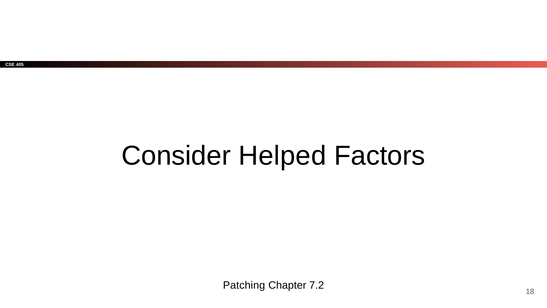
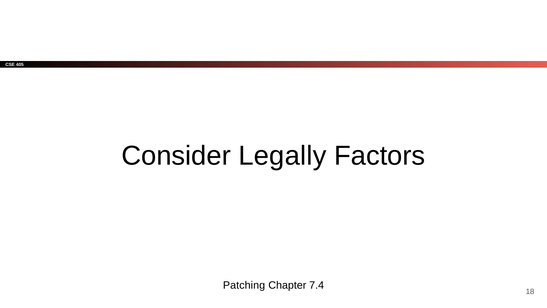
Helped: Helped -> Legally (282, 156)
7.2: 7.2 -> 7.4 (317, 285)
